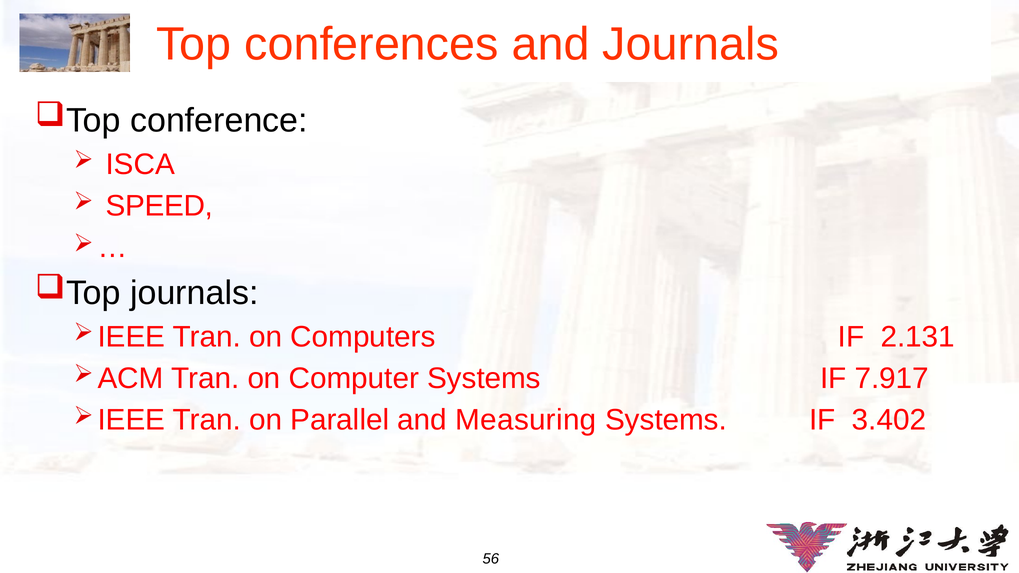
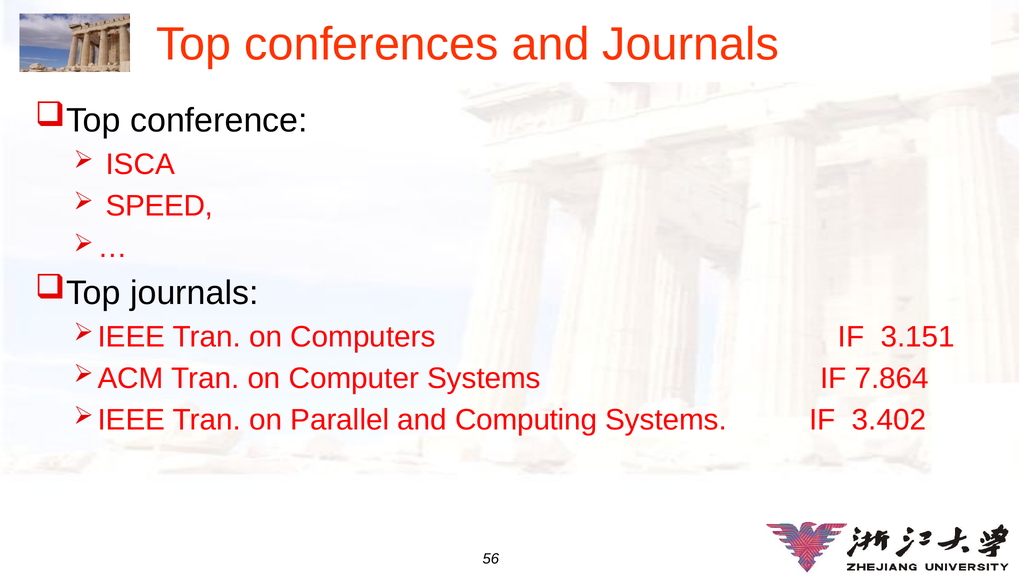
2.131: 2.131 -> 3.151 (918, 337)
7.917: 7.917 -> 7.864 (892, 379)
Measuring: Measuring -> Computing (526, 420)
